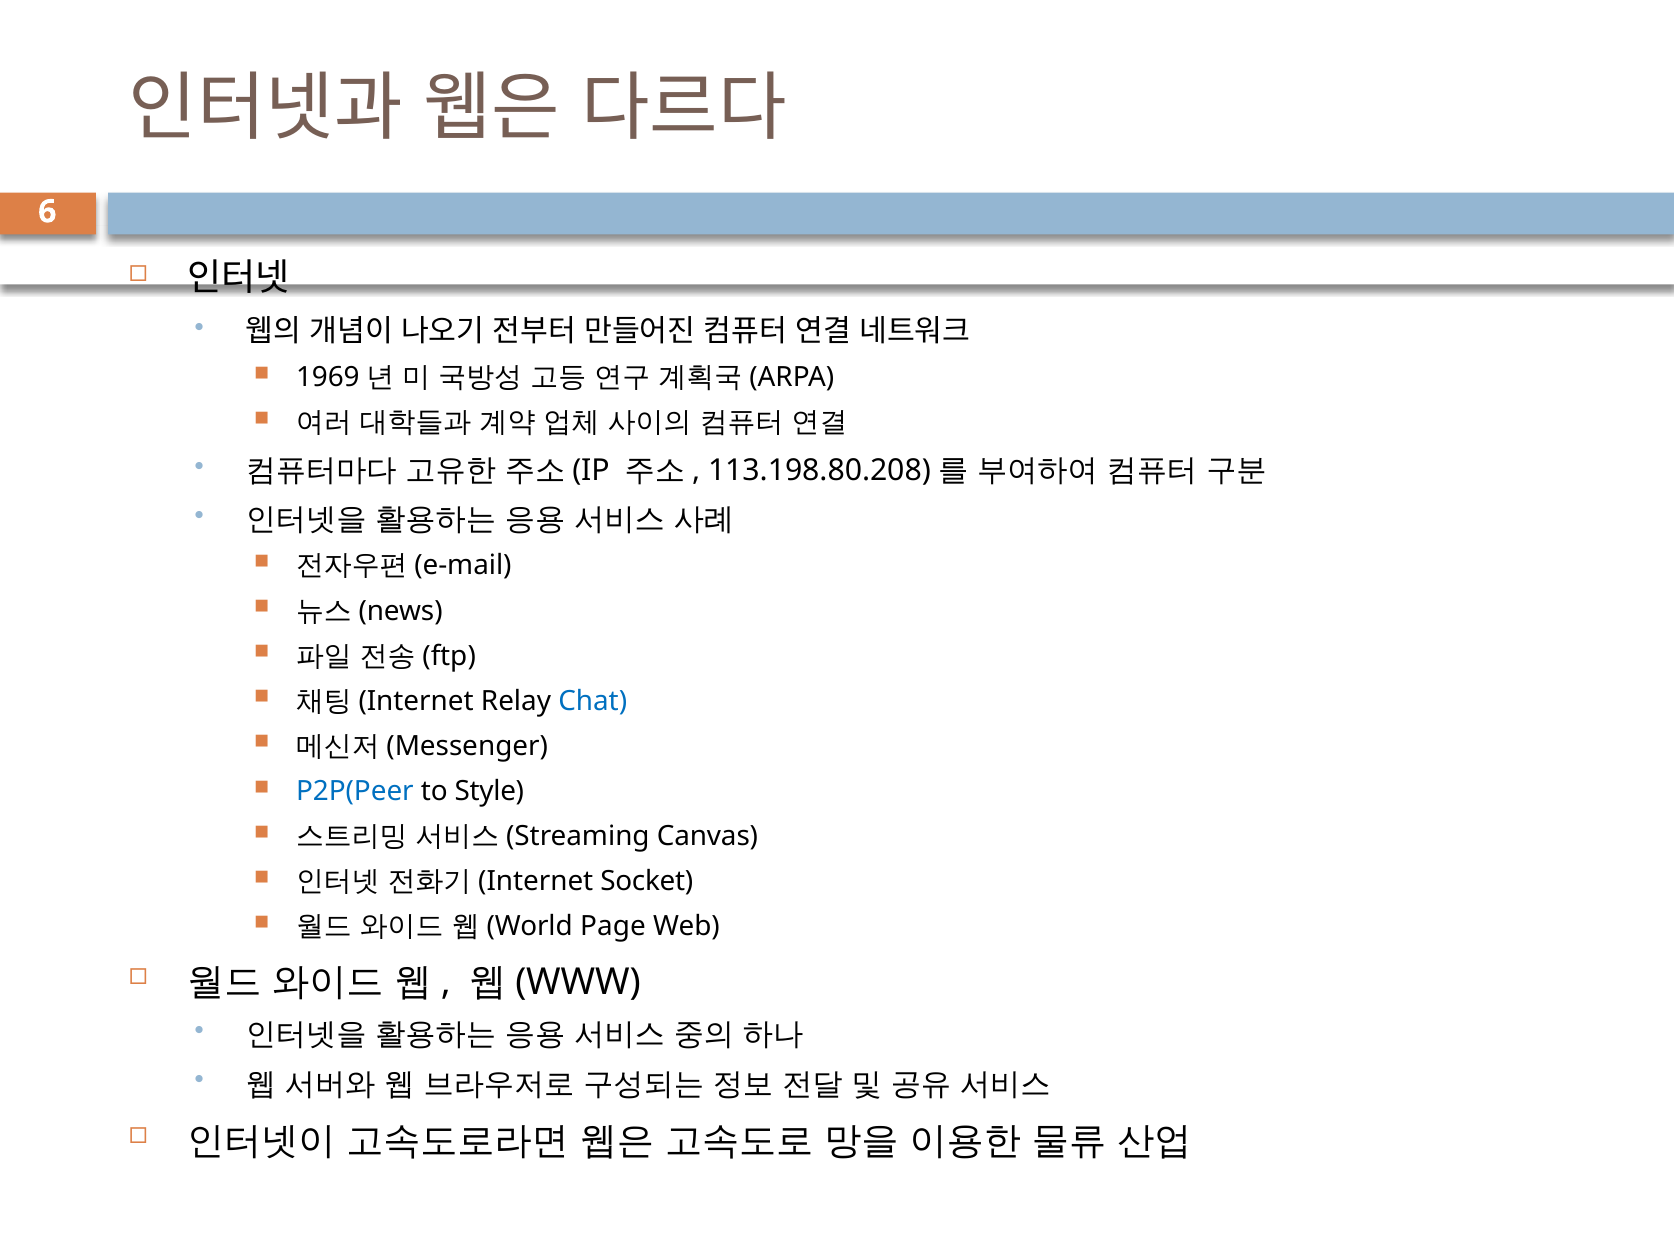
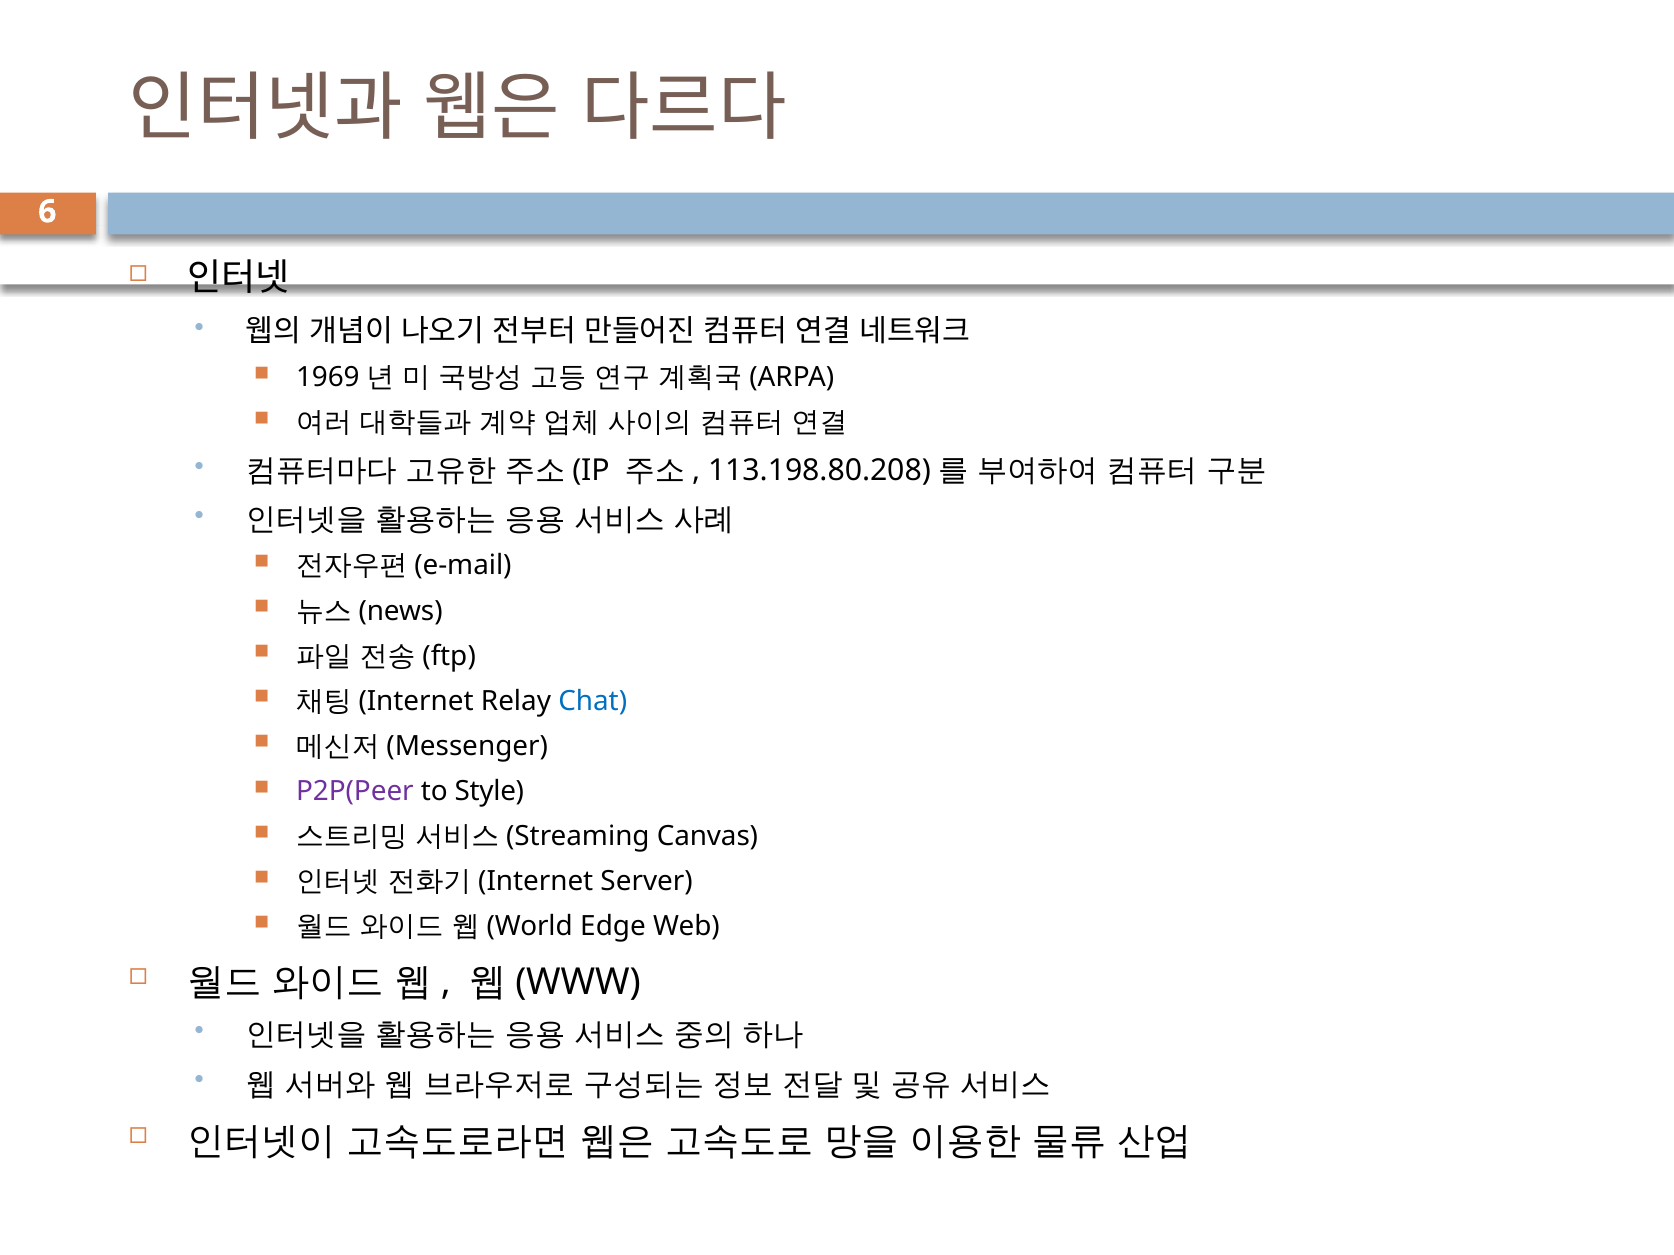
P2P(Peer colour: blue -> purple (355, 791)
Socket: Socket -> Server (647, 882)
Page: Page -> Edge (613, 927)
